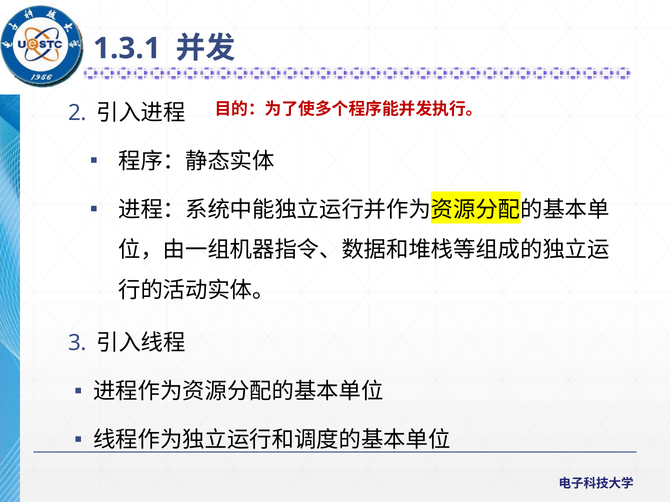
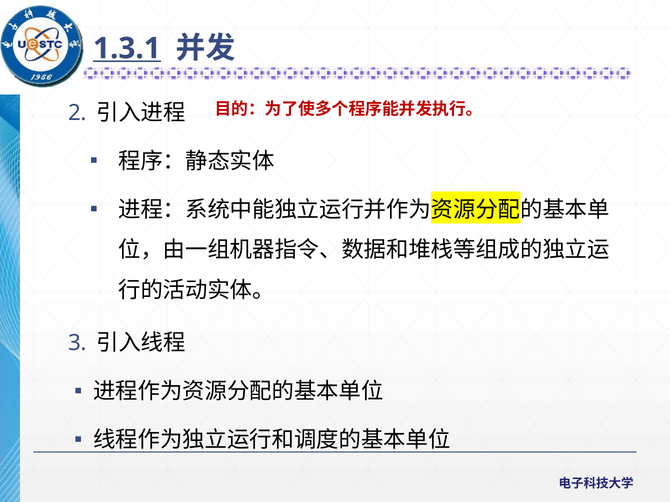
1.3.1 underline: none -> present (127, 48)
